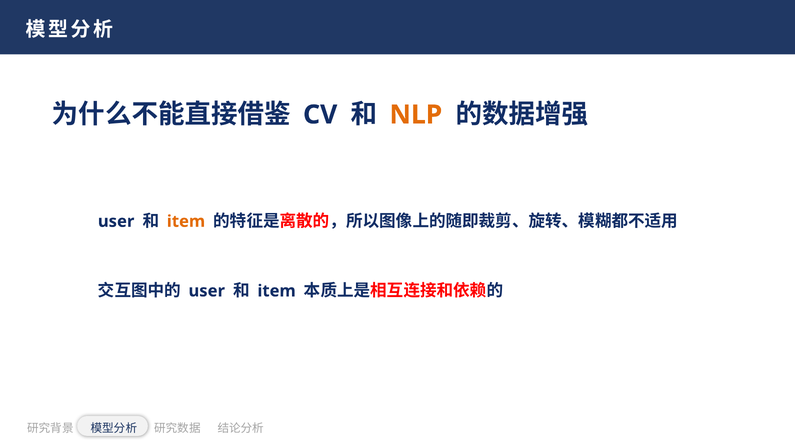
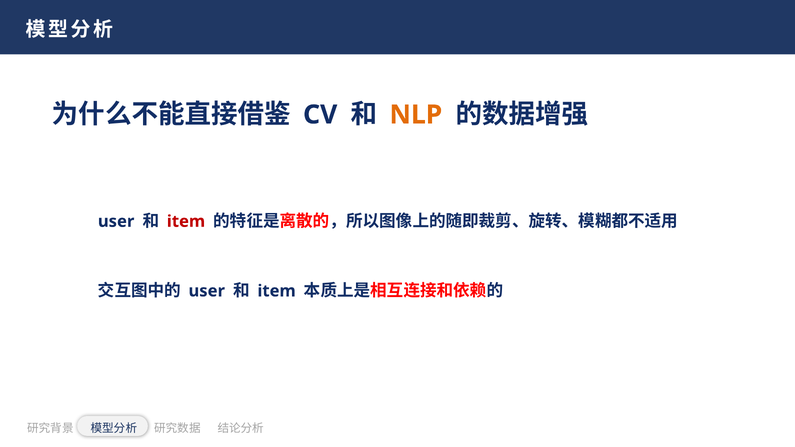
item colour: orange -> red (186, 221)
